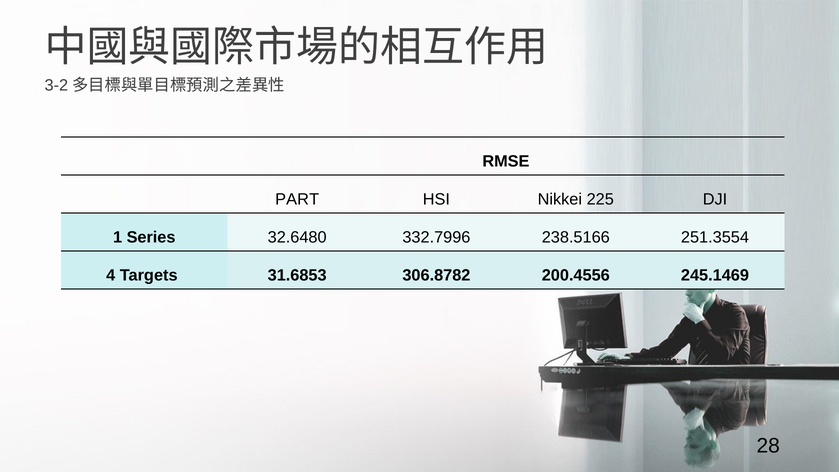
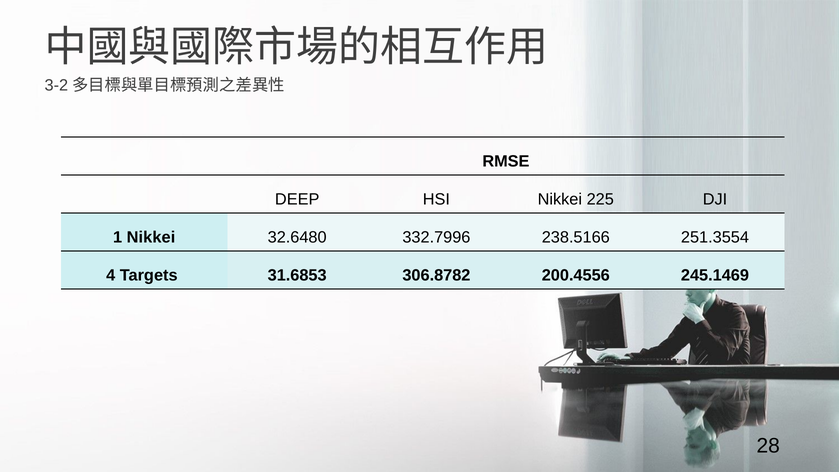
PART: PART -> DEEP (297, 199)
1 Series: Series -> Nikkei (151, 237)
